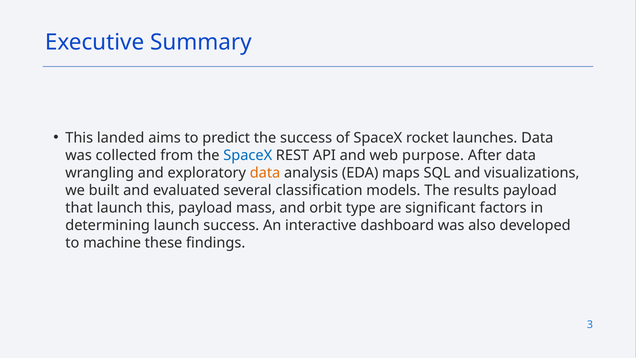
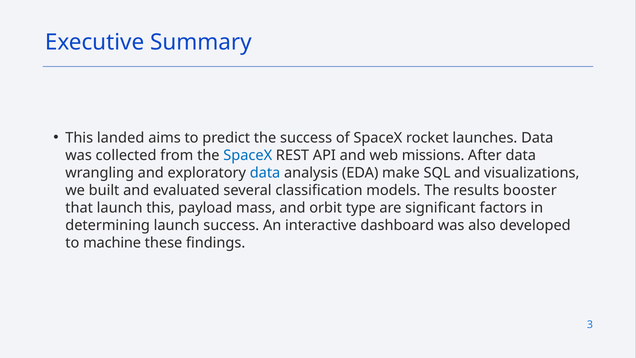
purpose: purpose -> missions (433, 155)
data colour: orange -> blue (265, 173)
maps: maps -> make (401, 173)
results payload: payload -> booster (530, 190)
